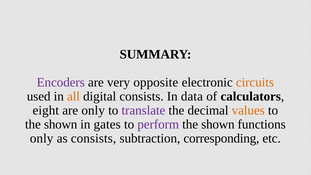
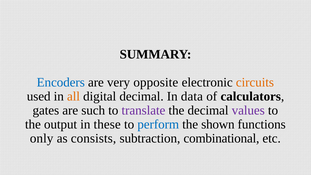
Encoders colour: purple -> blue (61, 82)
digital consists: consists -> decimal (142, 96)
eight: eight -> gates (46, 110)
are only: only -> such (93, 110)
values colour: orange -> purple (248, 110)
shown: shown -> output (61, 124)
gates: gates -> these (107, 124)
perform colour: purple -> blue (158, 124)
corresponding: corresponding -> combinational (221, 138)
